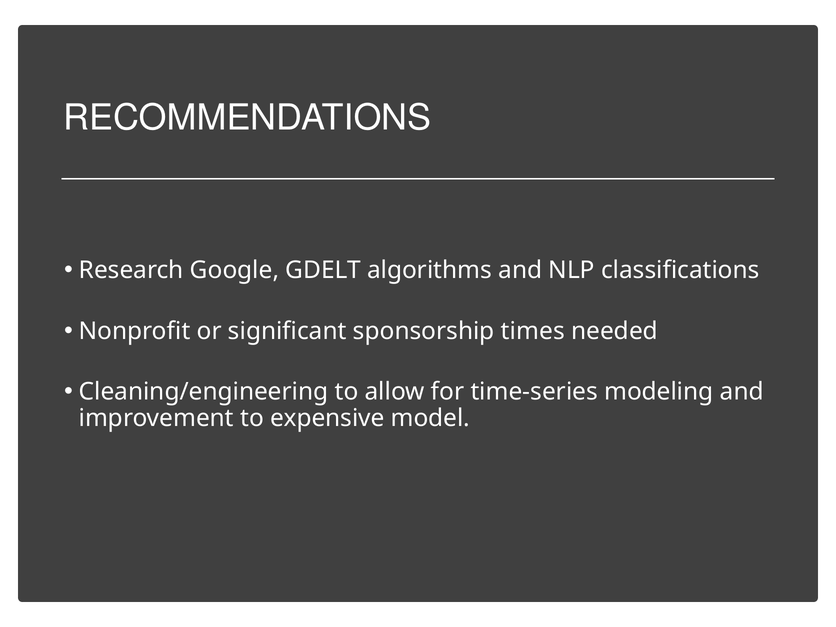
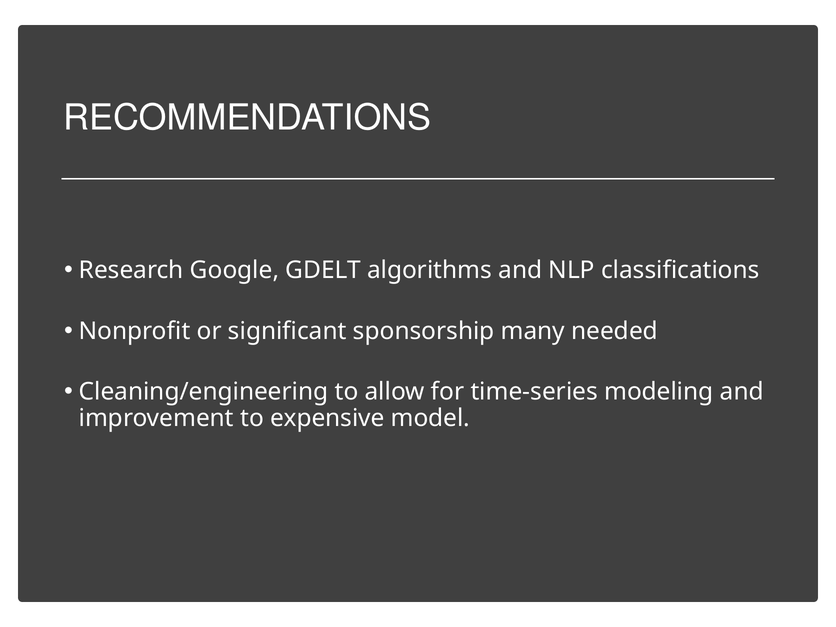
times: times -> many (533, 331)
